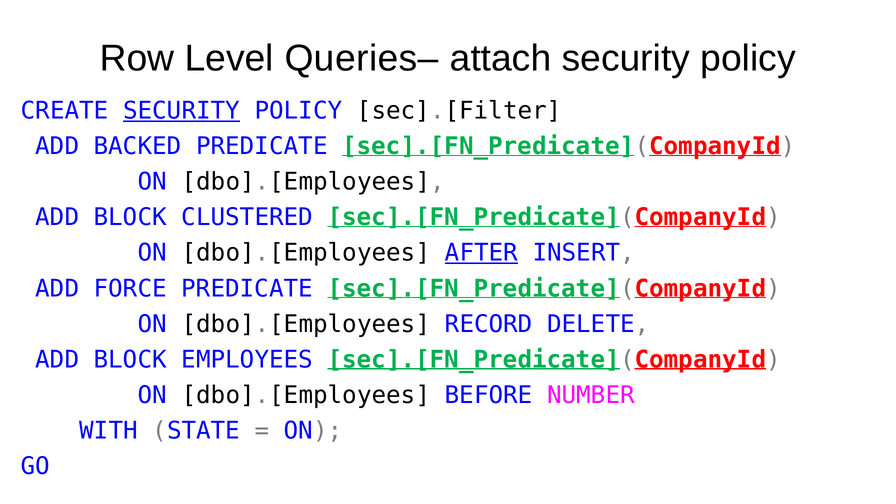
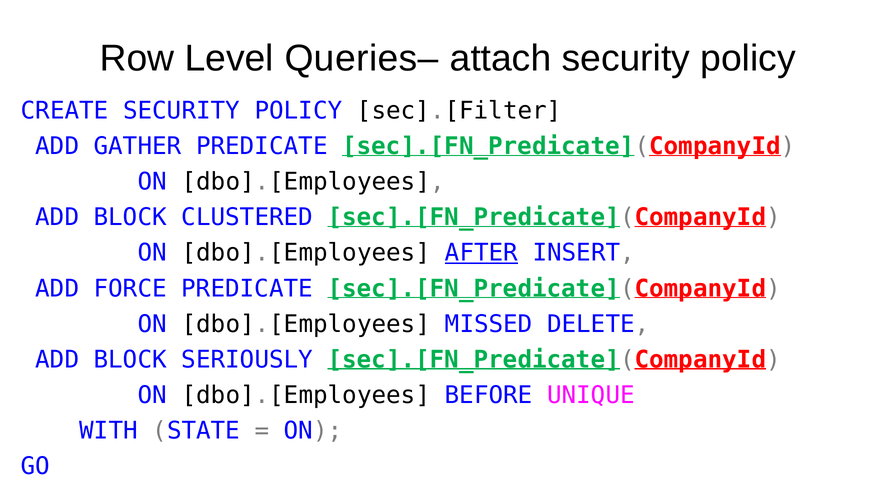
SECURITY underline: present -> none (182, 111)
BACKED: BACKED -> GATHER (138, 146)
RECORD: RECORD -> MISSED (489, 324)
EMPLOYEES: EMPLOYEES -> SERIOUSLY (247, 360)
NUMBER: NUMBER -> UNIQUE (591, 395)
